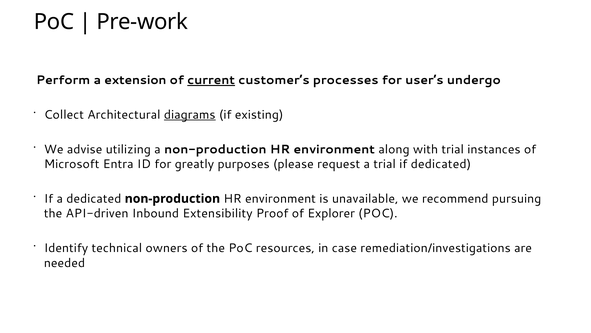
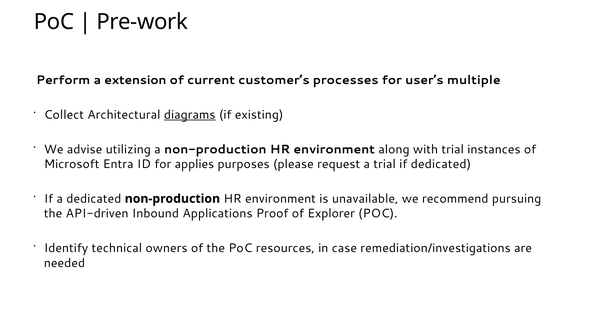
current underline: present -> none (211, 80)
undergo: undergo -> multiple (474, 80)
greatly: greatly -> applies (194, 164)
Extensibility: Extensibility -> Applications (218, 213)
